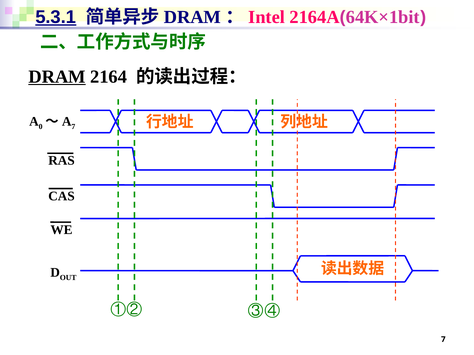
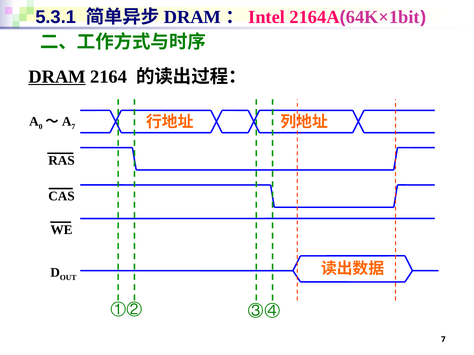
5.3.1 underline: present -> none (56, 17)
